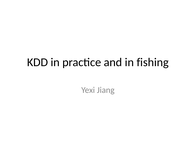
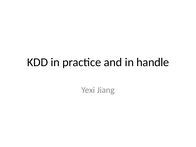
fishing: fishing -> handle (153, 62)
